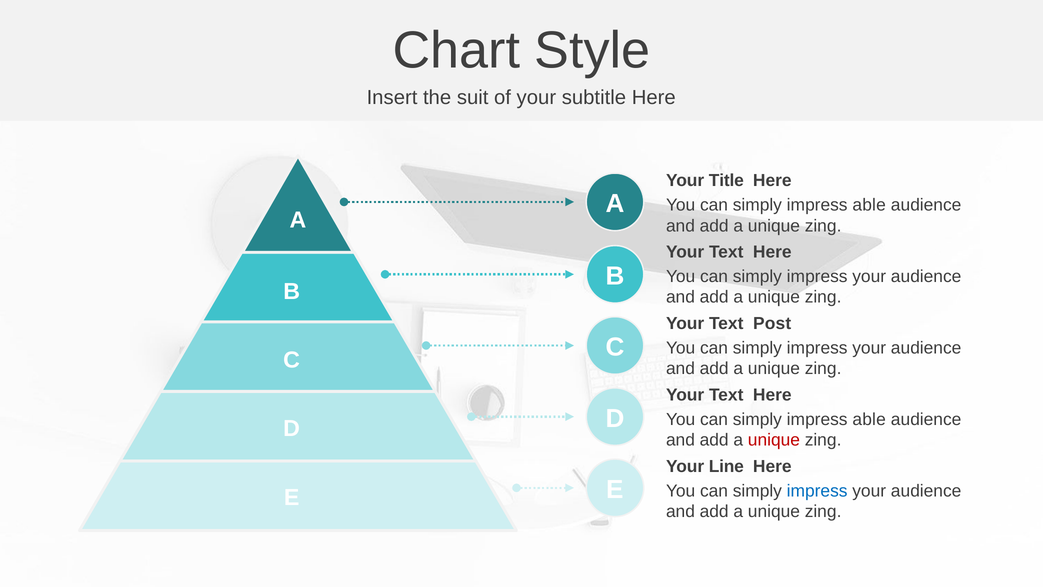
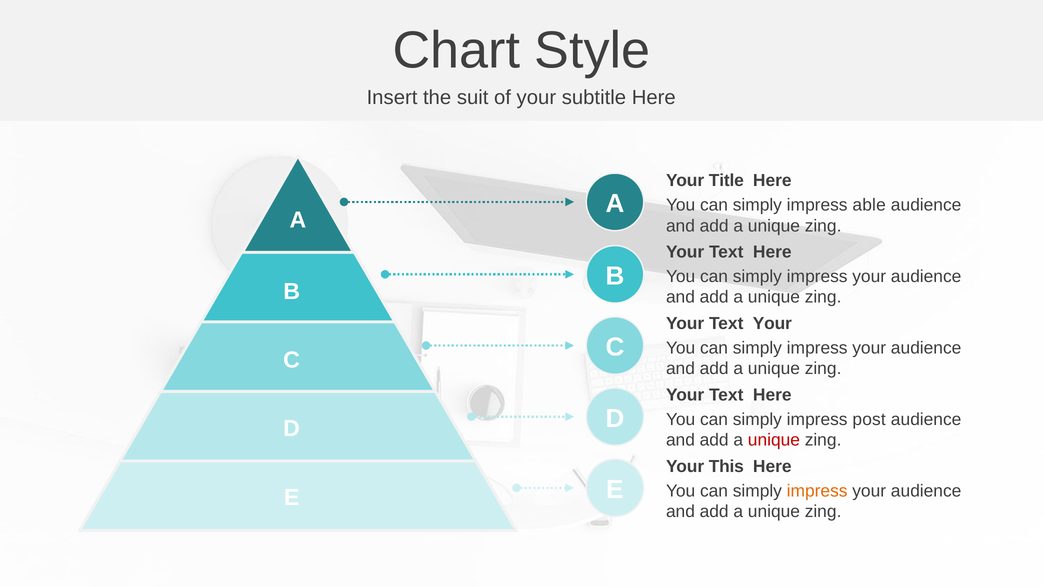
Text Post: Post -> Your (772, 323)
able: able -> post (869, 419)
Line: Line -> This (726, 466)
impress colour: blue -> orange (817, 491)
